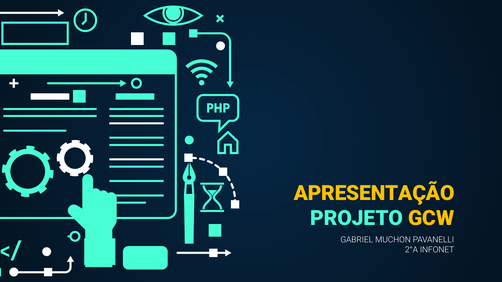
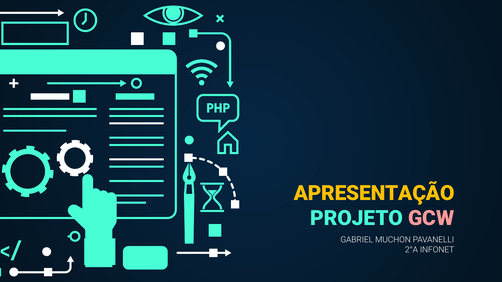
GCW colour: yellow -> pink (431, 219)
